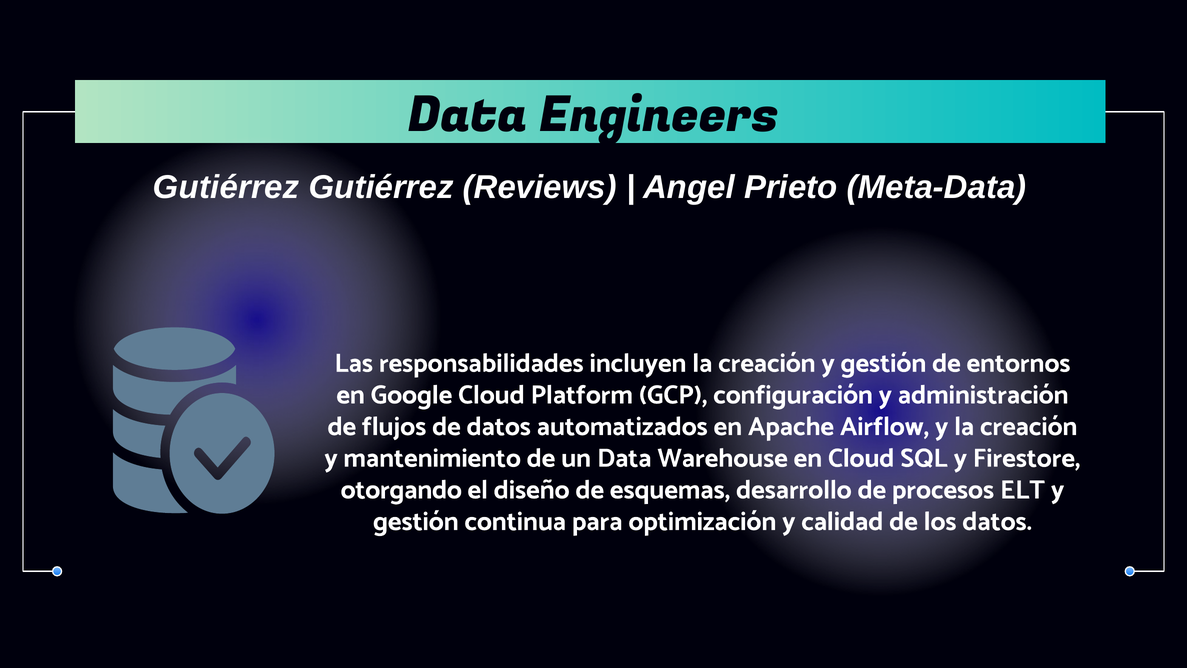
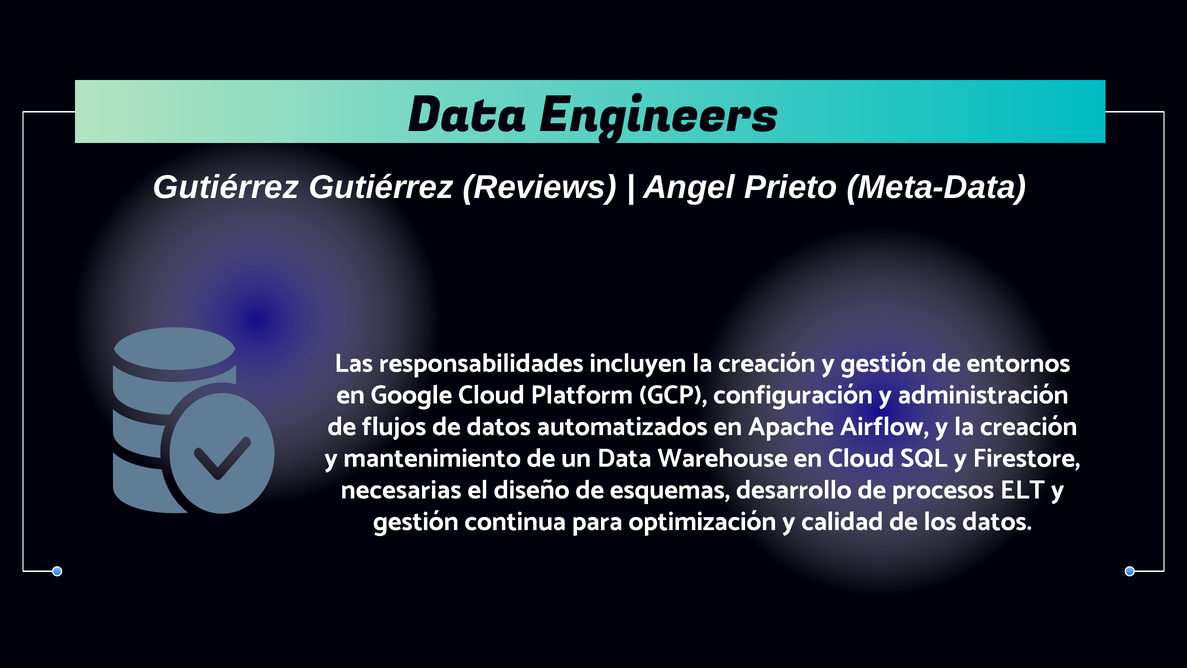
otorgando: otorgando -> necesarias (401, 489)
